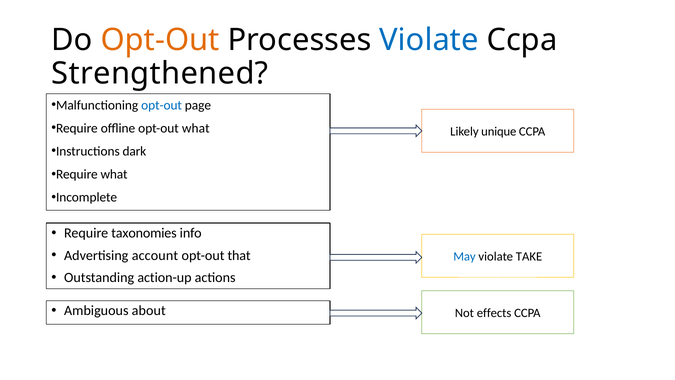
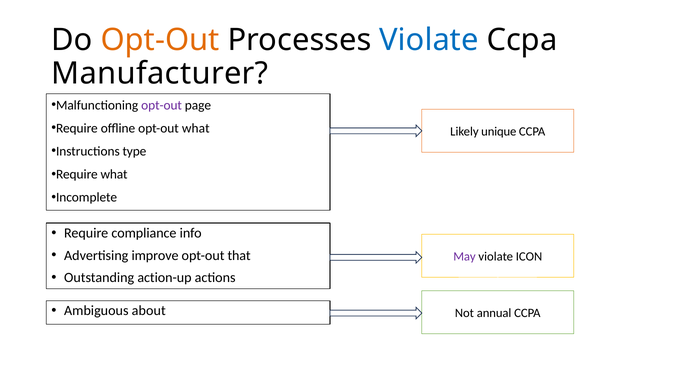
Strengthened: Strengthened -> Manufacturer (160, 73)
opt-out colour: blue -> purple (162, 105)
dark: dark -> type (134, 151)
taxonomies: taxonomies -> compliance (144, 233)
account: account -> improve (155, 255)
May colour: blue -> purple (464, 257)
TAKE: TAKE -> ICON (529, 257)
effects: effects -> annual (494, 313)
